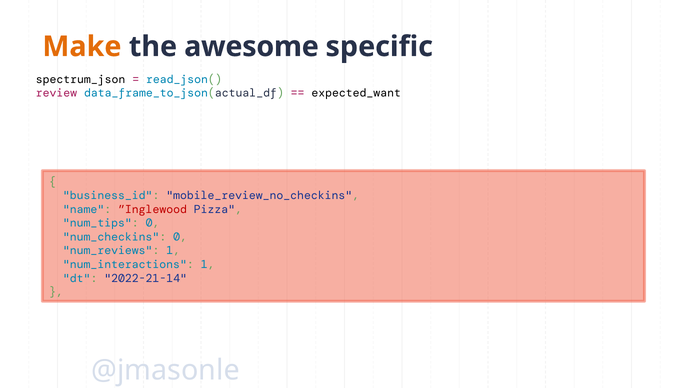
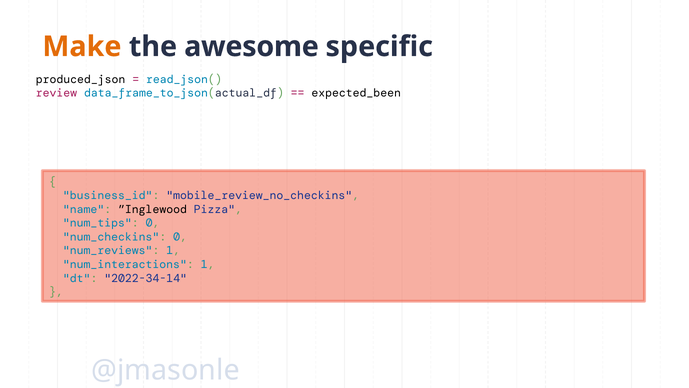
spectrum_json: spectrum_json -> produced_json (81, 79)
expected_want: expected_want -> expected_been (356, 93)
”Inglewood colour: red -> black (153, 209)
2022-21-14: 2022-21-14 -> 2022-34-14 (146, 278)
